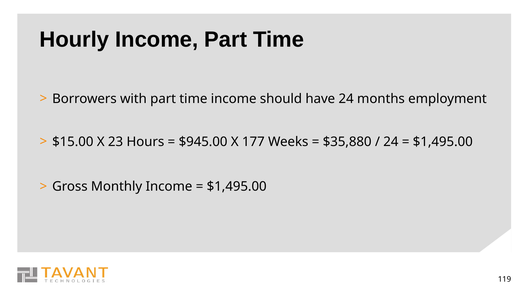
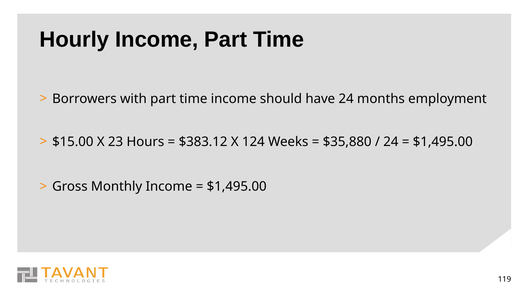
$945.00: $945.00 -> $383.12 (203, 142)
177: 177 -> 124 (253, 142)
